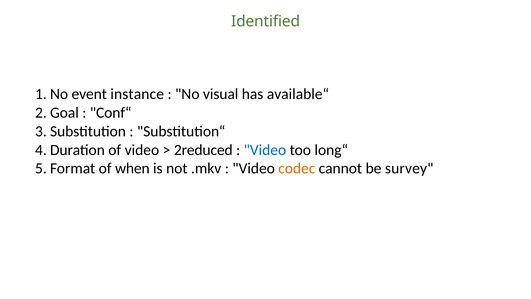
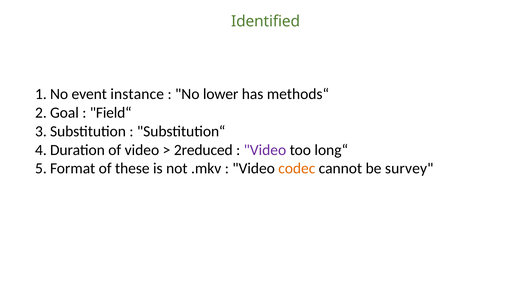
visual: visual -> lower (221, 94)
available“: available“ -> methods“ (298, 94)
Conf“: Conf“ -> Field“ (111, 113)
Video colour: blue -> purple (265, 150)
when: when -> these (132, 168)
